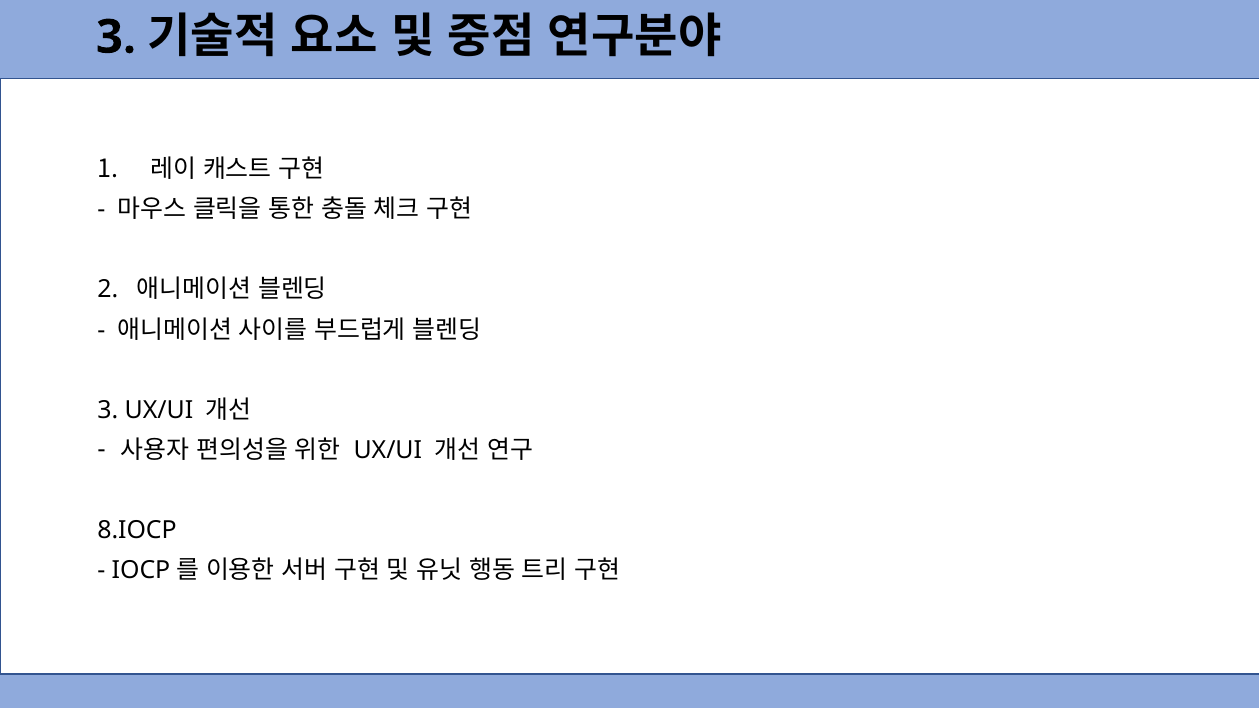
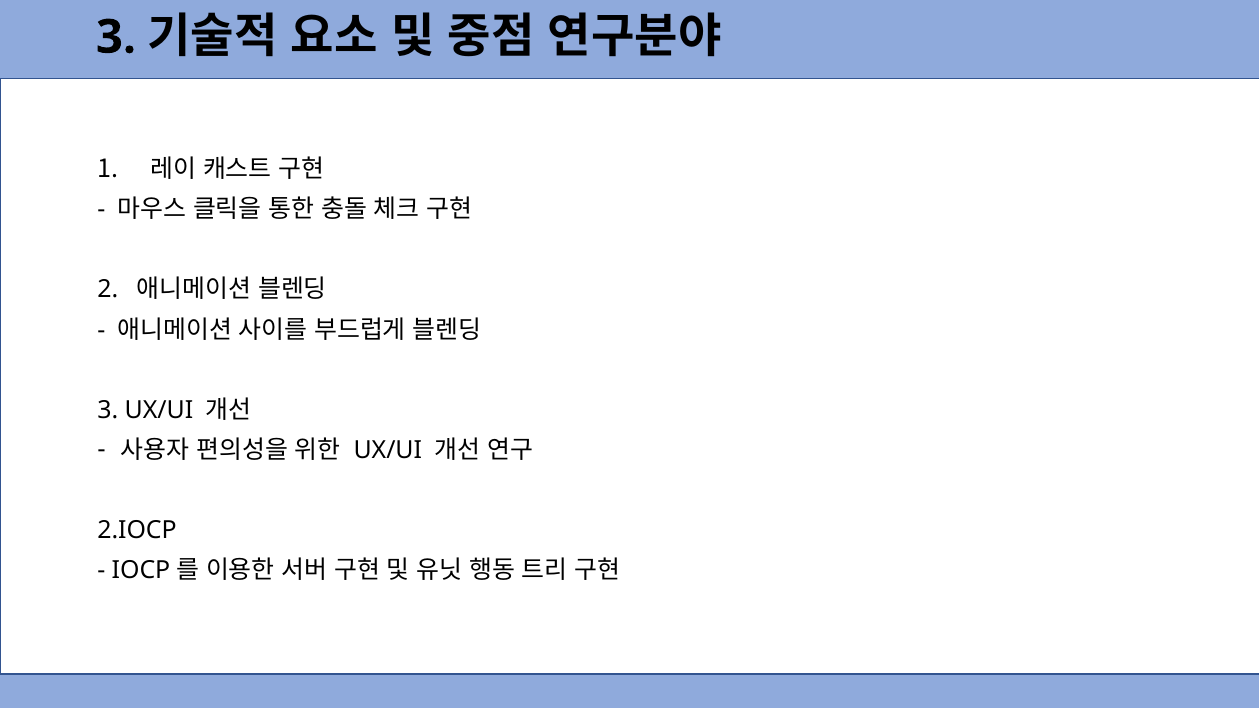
8.IOCP: 8.IOCP -> 2.IOCP (137, 530)
